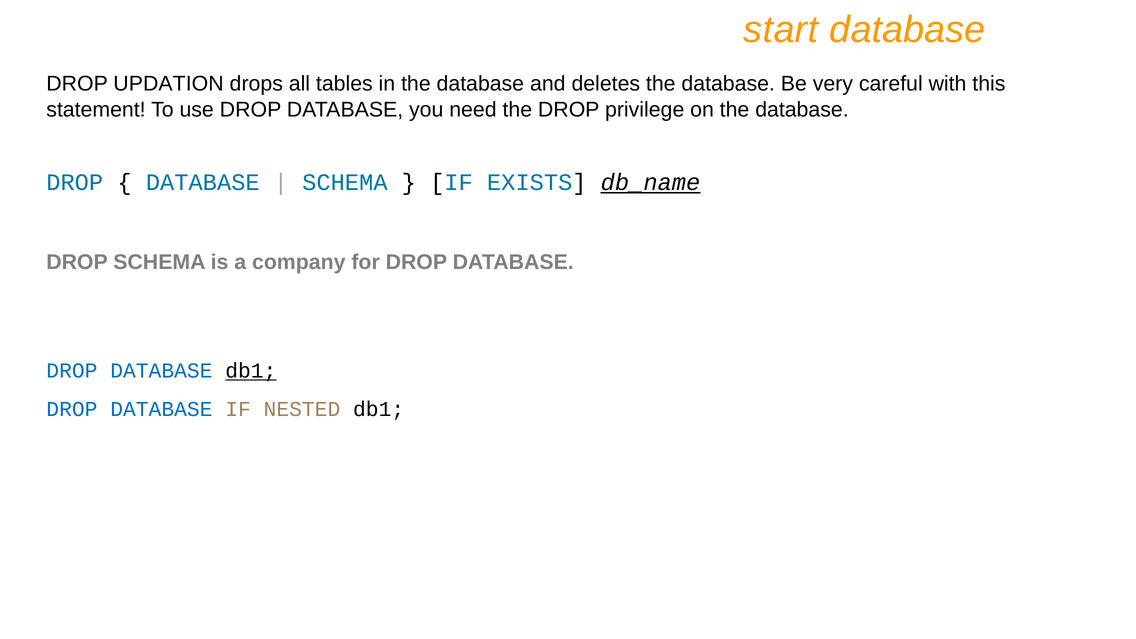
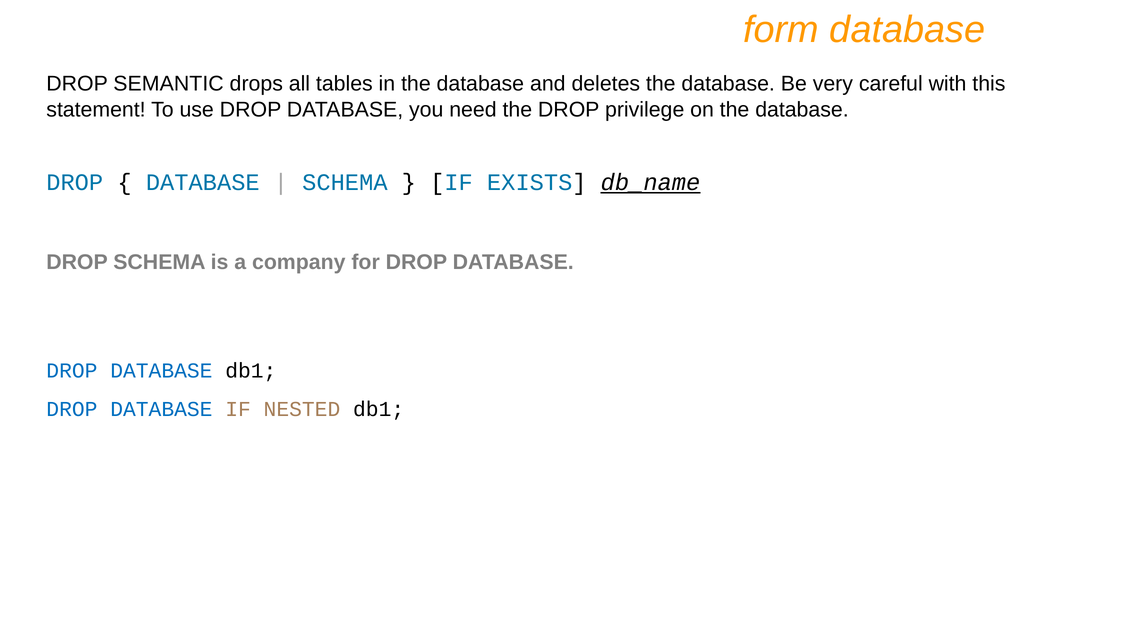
start: start -> form (781, 30)
UPDATION: UPDATION -> SEMANTIC (169, 84)
db1 underline: present -> none (251, 371)
